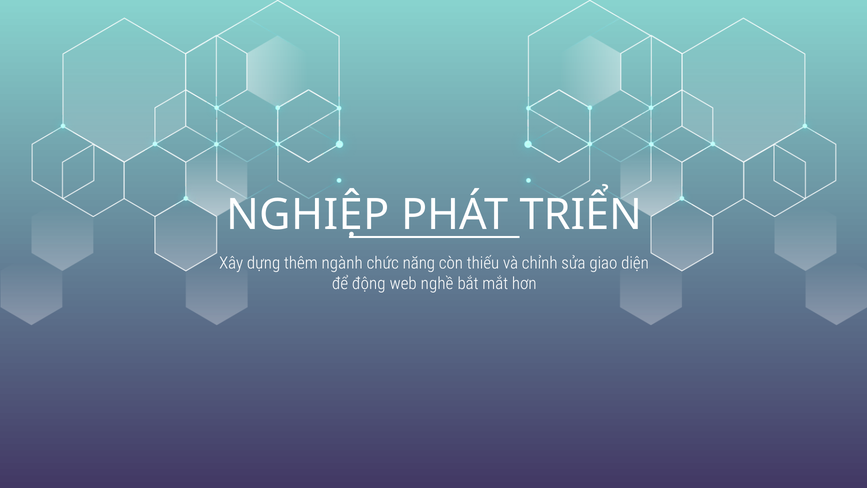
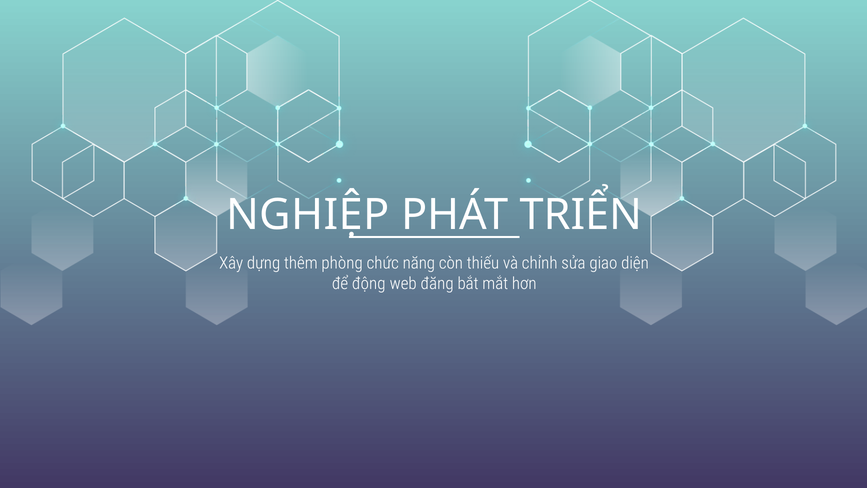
ngành: ngành -> phòng (342, 263)
nghề: nghề -> đăng (437, 283)
